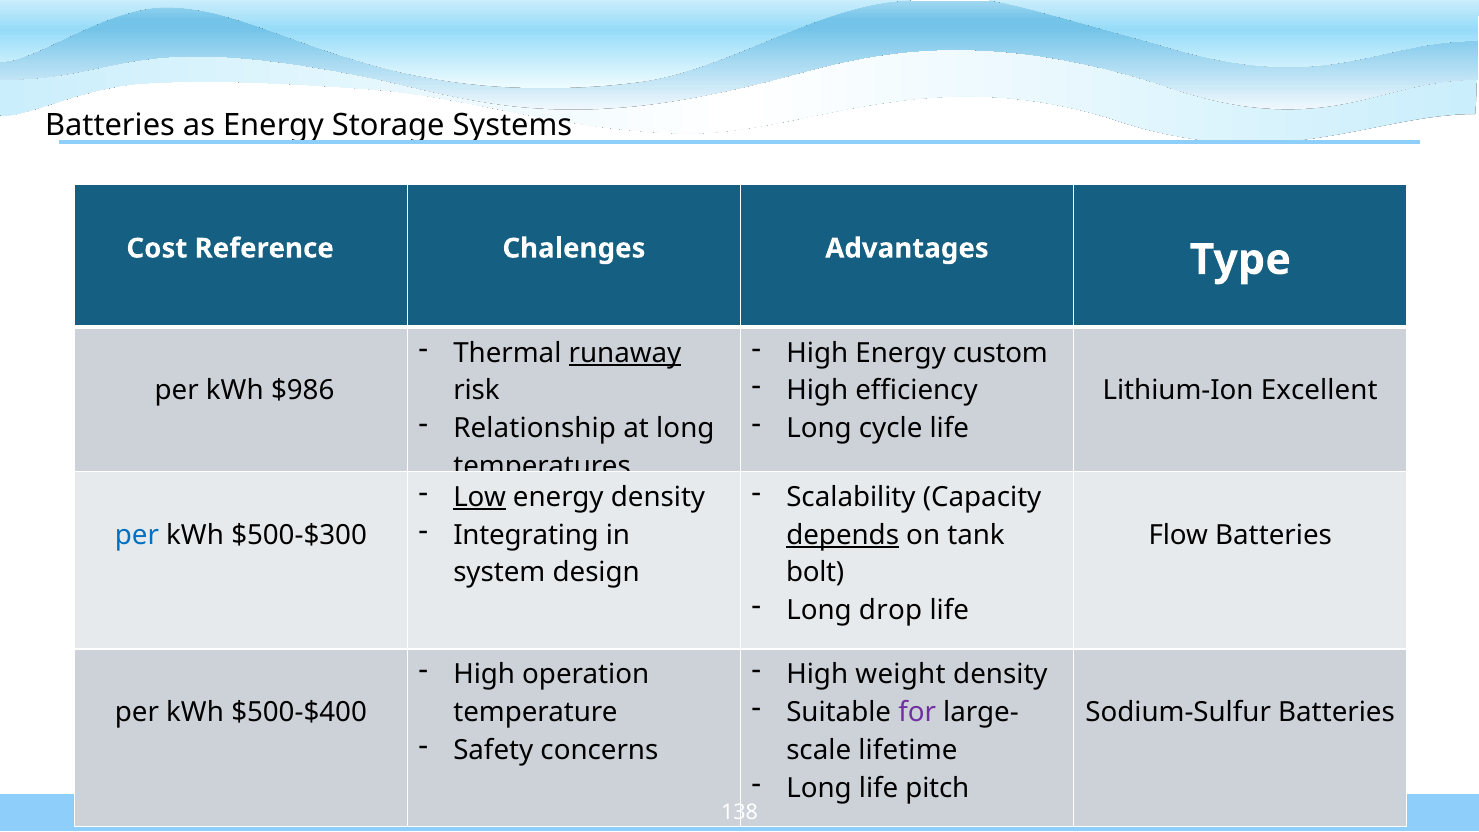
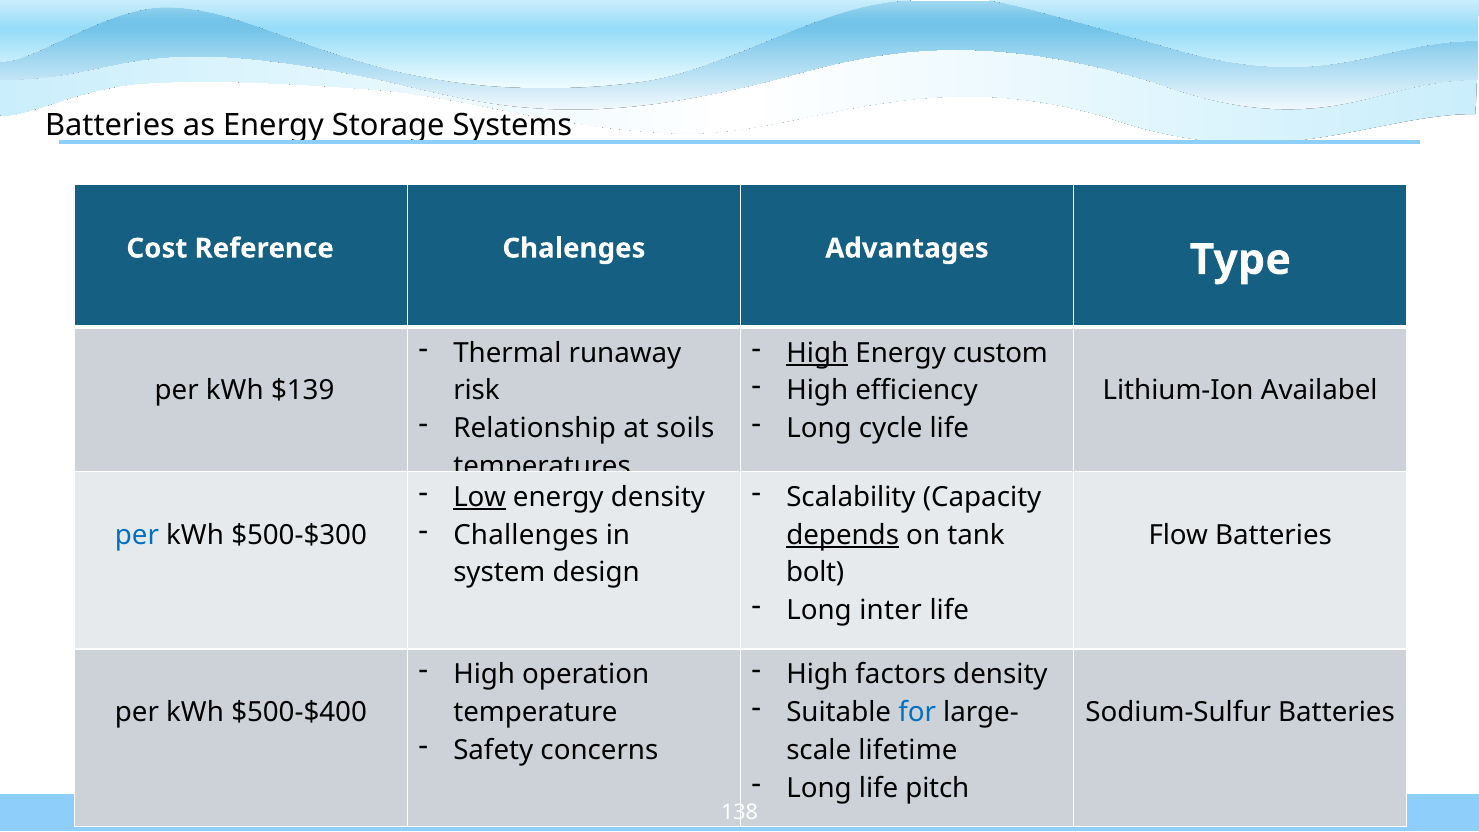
runaway underline: present -> none (625, 353)
High underline: none -> present (817, 353)
$986: $986 -> $139 (303, 391)
Excellent: Excellent -> Availabel (1319, 391)
at long: long -> soils (685, 428)
Integrating: Integrating -> Challenges (526, 535)
drop: drop -> inter (891, 610)
weight: weight -> factors (901, 675)
for colour: purple -> blue (917, 713)
